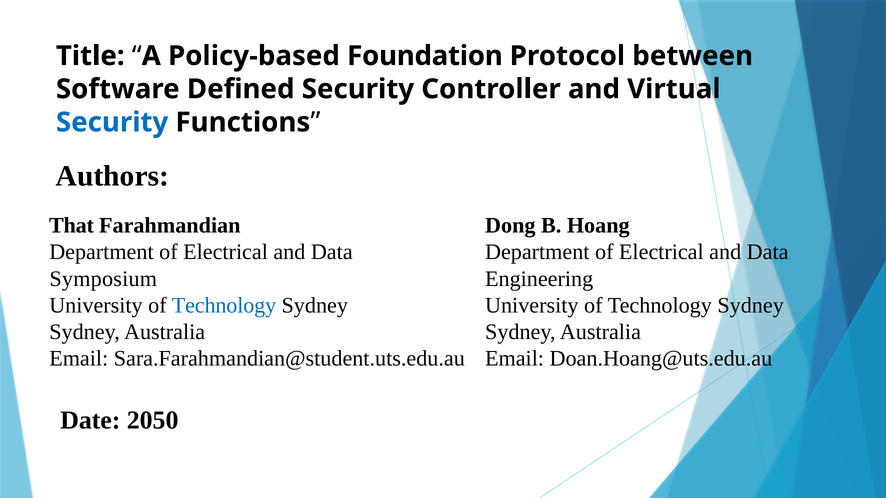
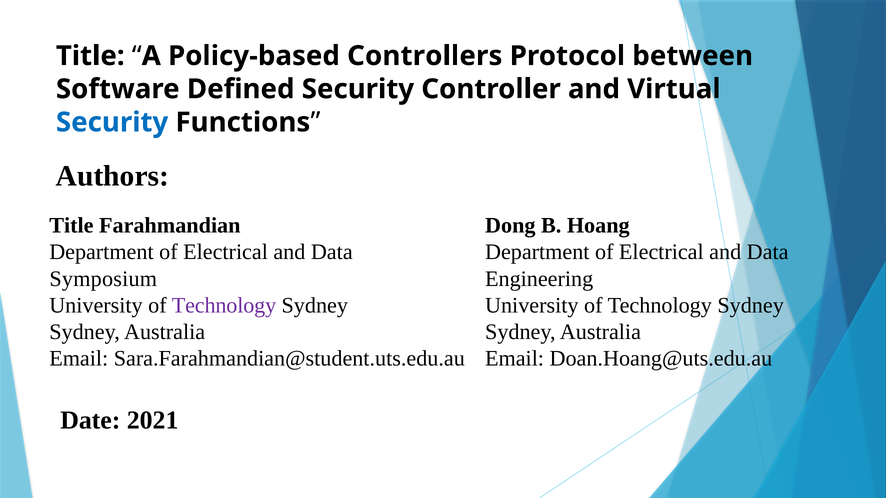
Foundation: Foundation -> Controllers (425, 56)
That: That -> Title (71, 226)
Technology colour: blue -> purple (224, 306)
2050: 2050 -> 2021 (153, 420)
